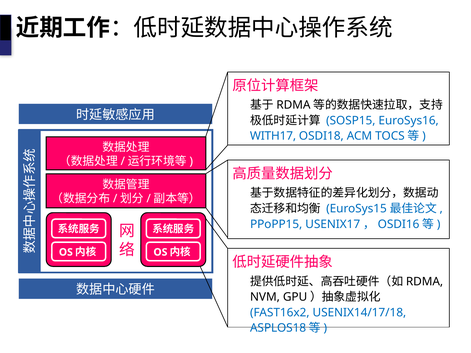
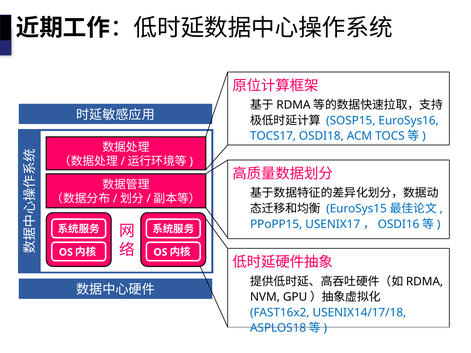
WITH17: WITH17 -> TOCS17 (273, 136)
